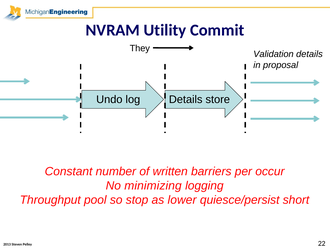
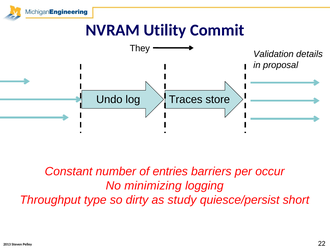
log Details: Details -> Traces (186, 99)
written: written -> entries (170, 171)
pool: pool -> type (95, 200)
stop: stop -> dirty (137, 200)
lower: lower -> study (182, 200)
